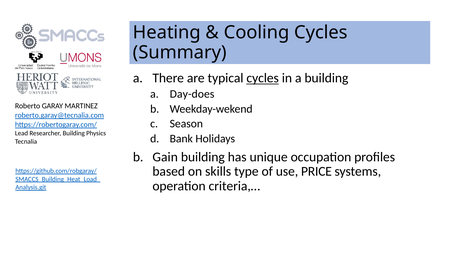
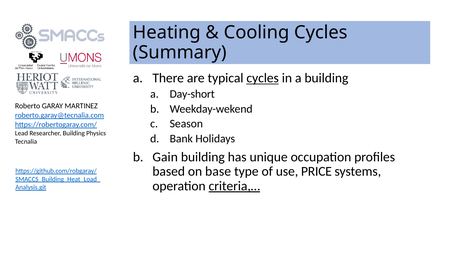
Day-does: Day-does -> Day-short (192, 94)
skills: skills -> base (218, 171)
criteria,… underline: none -> present (234, 186)
